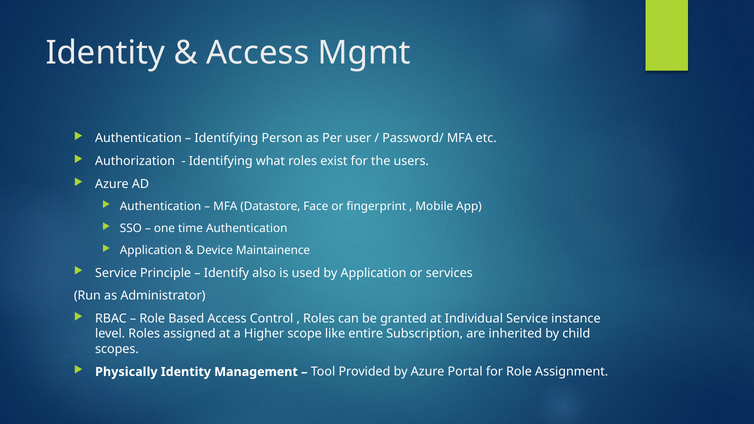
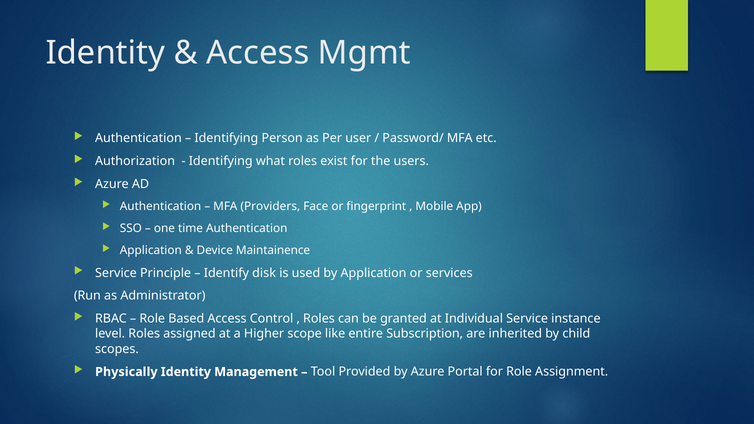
Datastore: Datastore -> Providers (270, 206)
also: also -> disk (264, 273)
